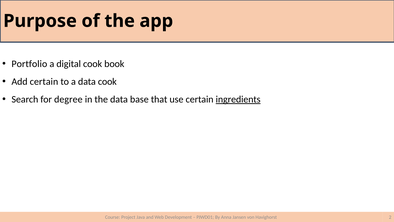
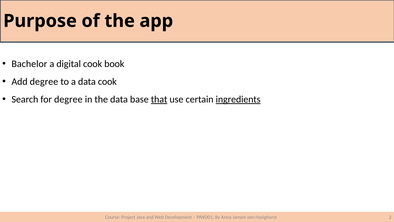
Portfolio: Portfolio -> Bachelor (29, 64)
Add certain: certain -> degree (44, 82)
that underline: none -> present (159, 99)
